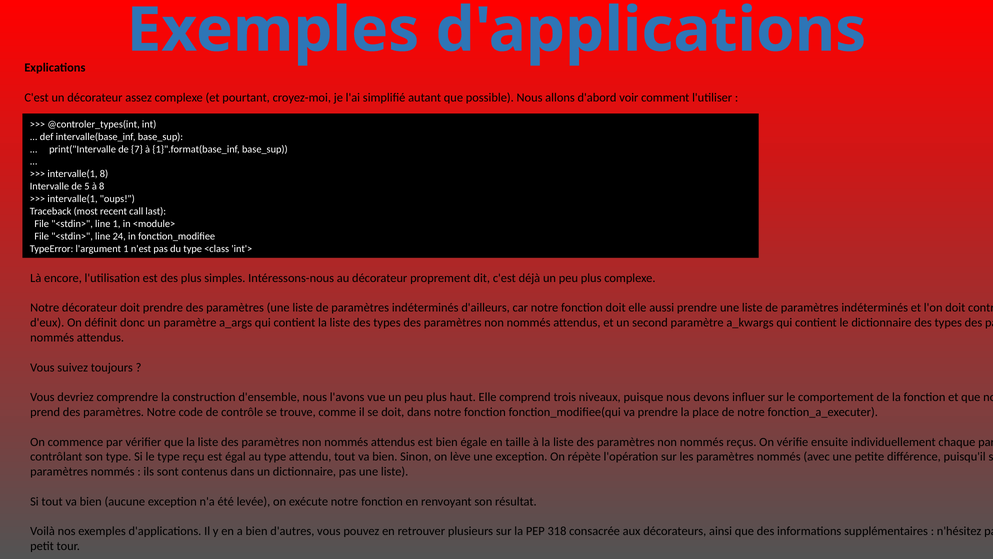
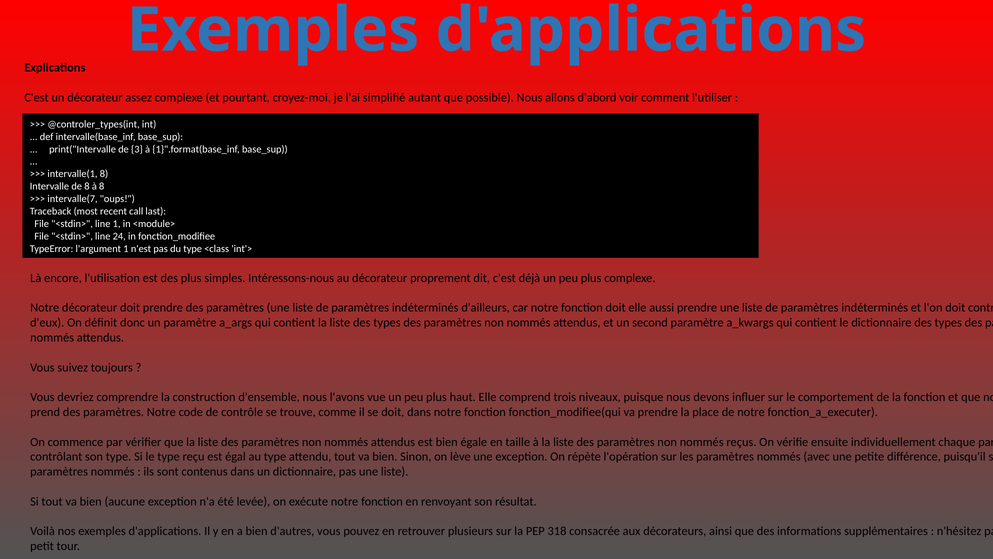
7: 7 -> 3 (137, 149)
de 5: 5 -> 8 (87, 186)
intervalle(1: intervalle(1 -> intervalle(7 (73, 199)
